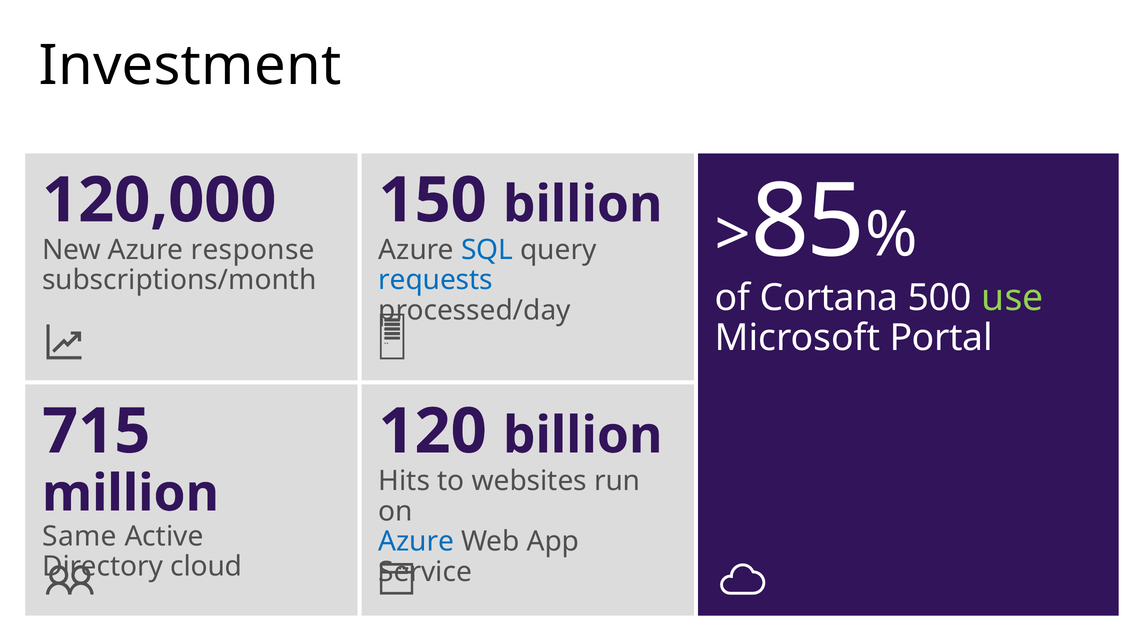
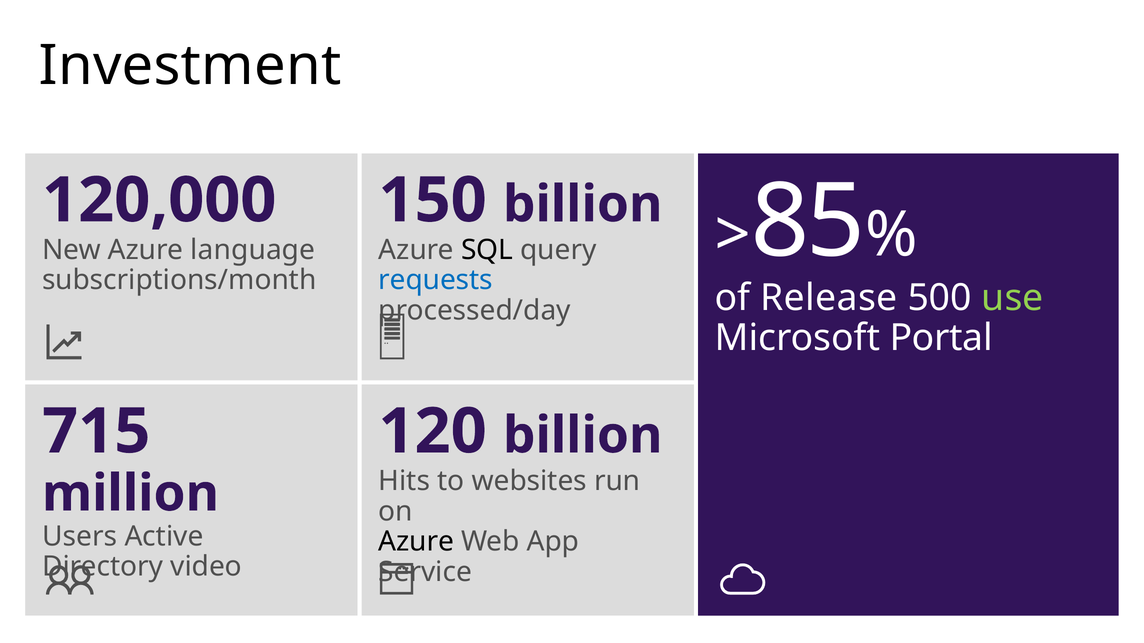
response: response -> language (253, 250)
SQL colour: blue -> black (487, 250)
Cortana: Cortana -> Release (829, 298)
Same: Same -> Users (80, 537)
Azure colour: blue -> black (416, 542)
cloud: cloud -> video (206, 567)
